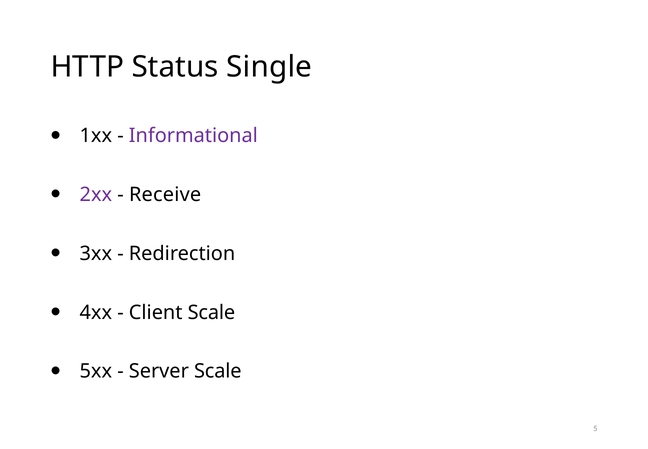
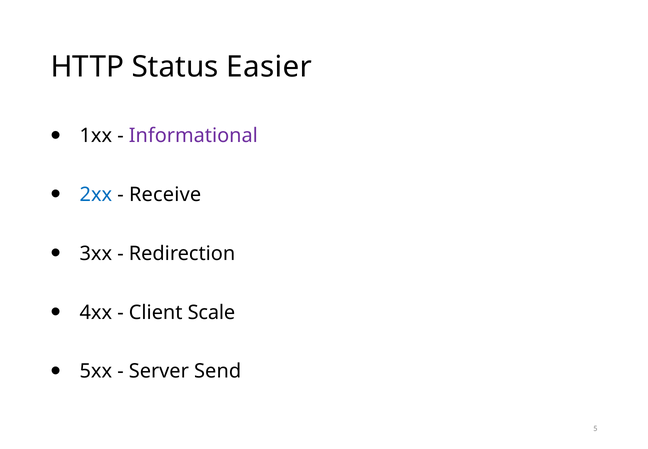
Single: Single -> Easier (269, 67)
2xx colour: purple -> blue (96, 195)
Server Scale: Scale -> Send (218, 371)
